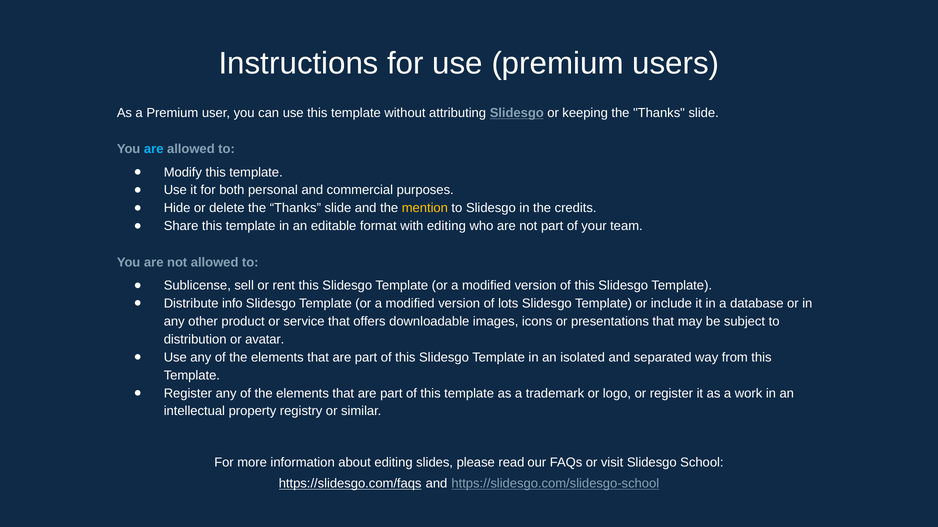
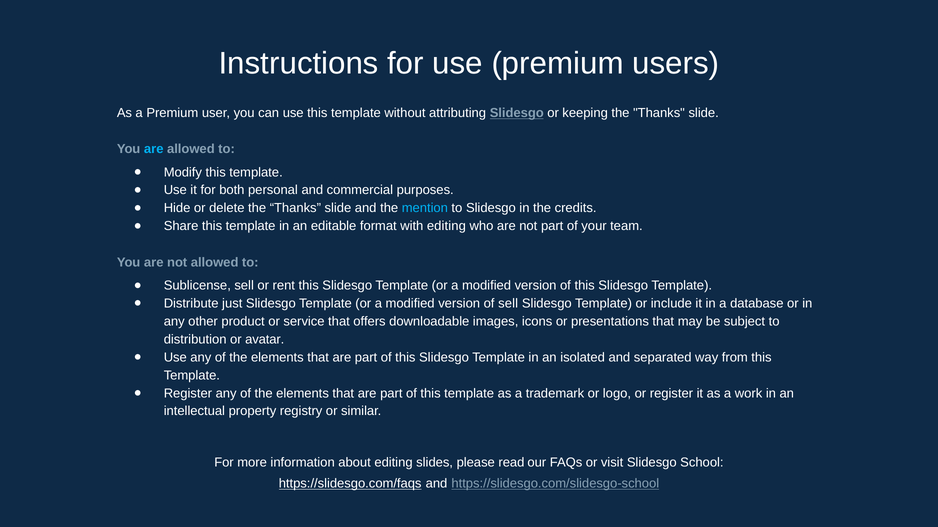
mention colour: yellow -> light blue (425, 208)
info: info -> just (232, 304)
of lots: lots -> sell (508, 304)
